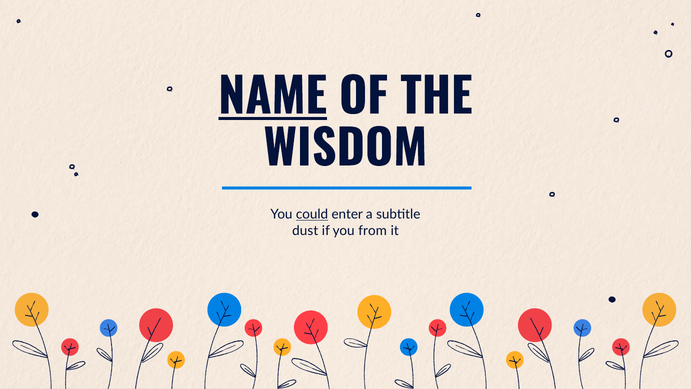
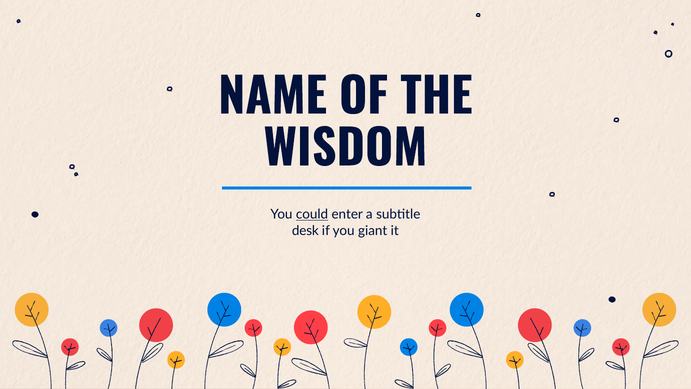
NAME underline: present -> none (273, 98)
dust: dust -> desk (305, 230)
from: from -> giant (373, 230)
